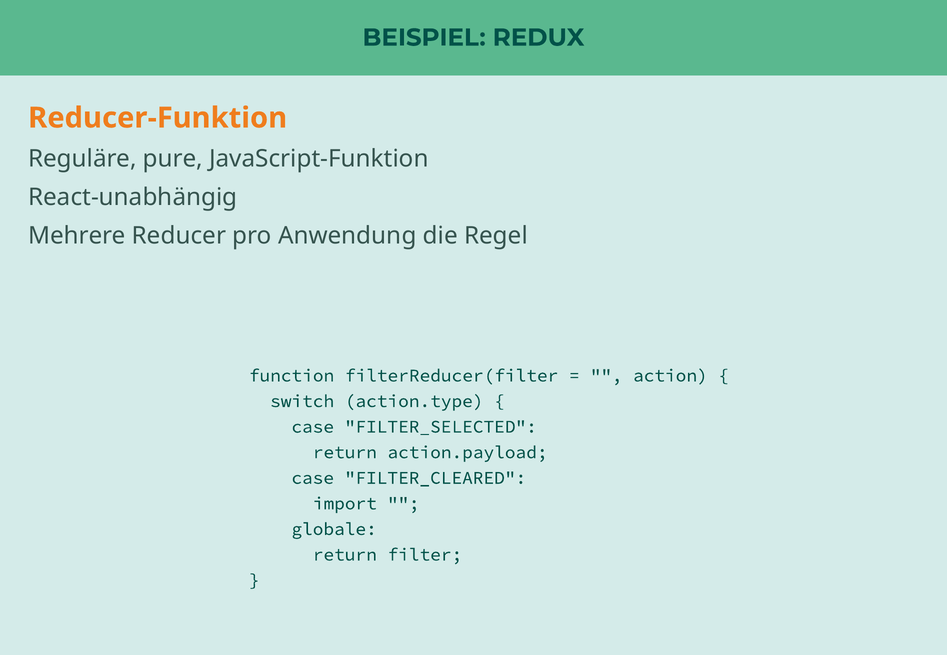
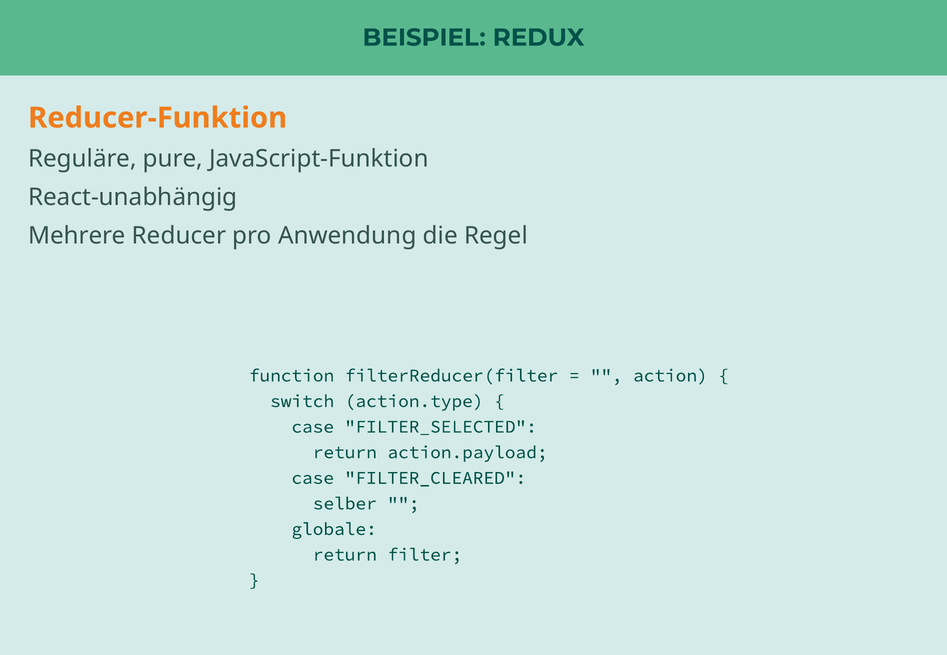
import: import -> selber (345, 504)
